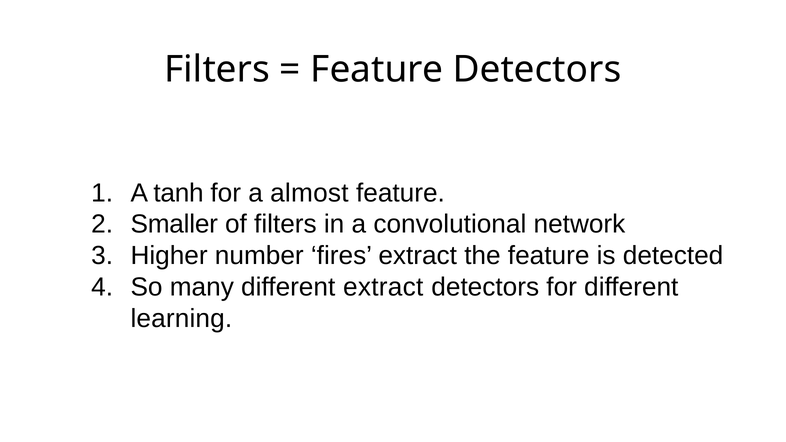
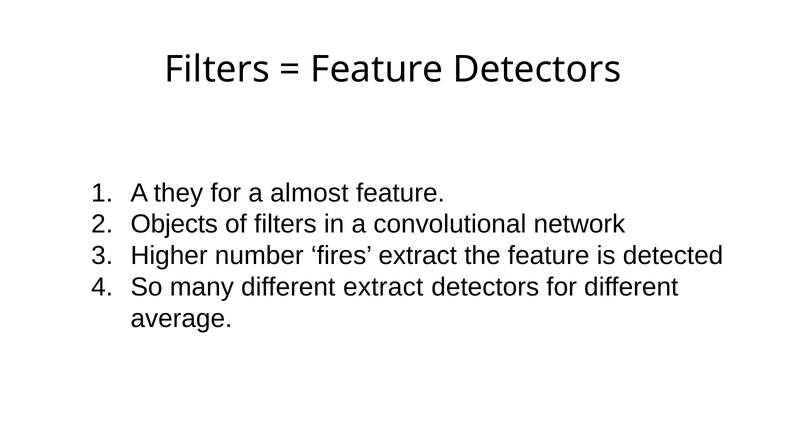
tanh: tanh -> they (178, 193)
Smaller: Smaller -> Objects (174, 224)
learning: learning -> average (181, 319)
